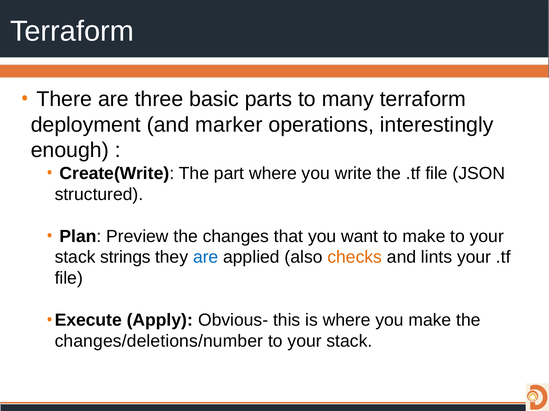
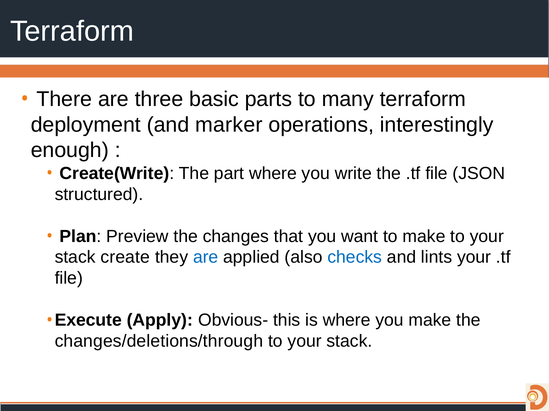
strings: strings -> create (125, 258)
checks colour: orange -> blue (355, 258)
changes/deletions/number: changes/deletions/number -> changes/deletions/through (159, 342)
